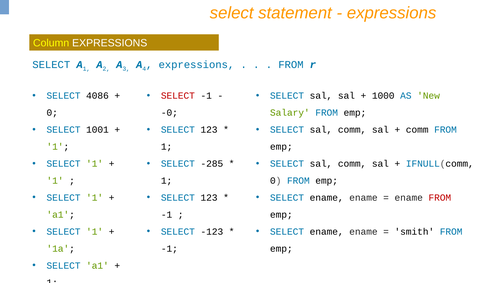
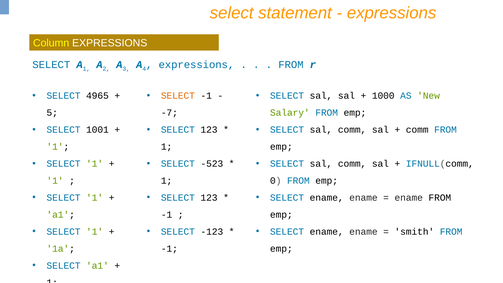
4086: 4086 -> 4965 (97, 96)
SELECT colour: red -> orange (178, 96)
0: 0 -> 5 (52, 113)
-0: -0 -> -7 (169, 113)
-285: -285 -> -523 (212, 164)
FROM colour: red -> black (440, 198)
